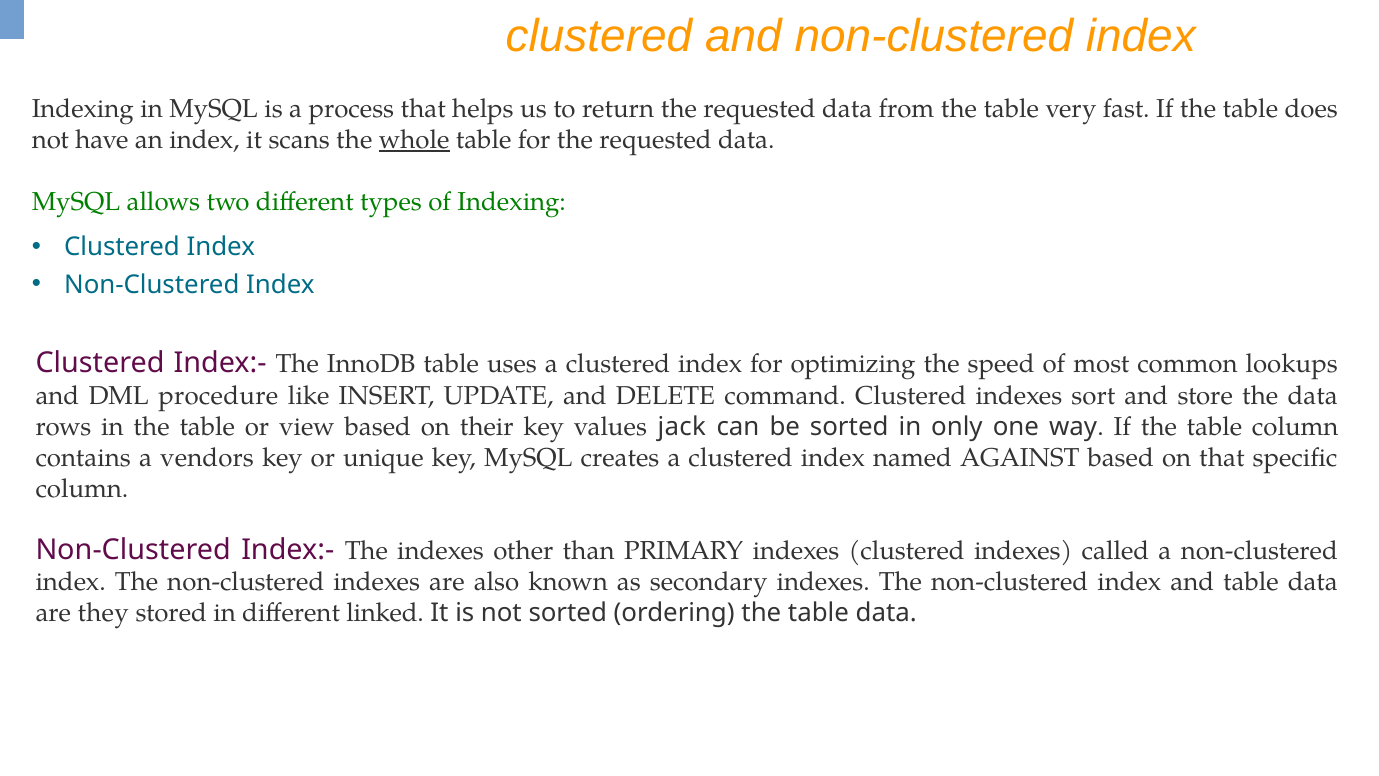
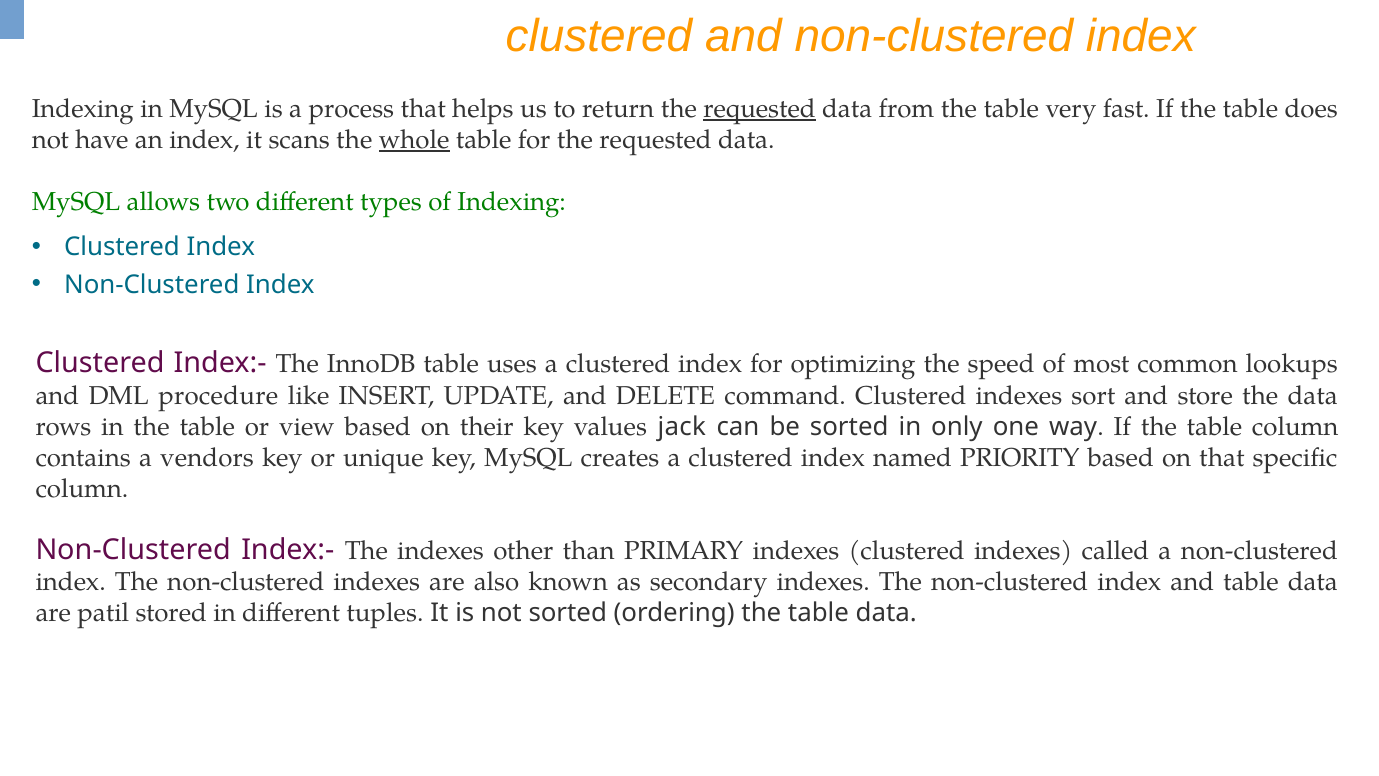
requested underline: none -> present (760, 109)
AGAINST: AGAINST -> PRIORITY (1020, 458)
they: they -> patil (103, 613)
linked: linked -> tuples (385, 613)
